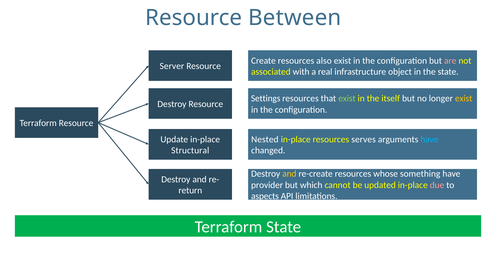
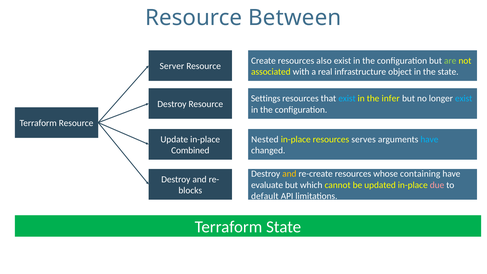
are colour: pink -> light green (450, 61)
exist colour: light green -> light blue (347, 99)
itself: itself -> infer (391, 99)
exist colour: yellow -> light blue (464, 99)
Structural: Structural -> Combined (190, 151)
something: something -> containing (420, 174)
provider: provider -> evaluate (267, 185)
return: return -> blocks (190, 190)
aspects: aspects -> default (265, 196)
